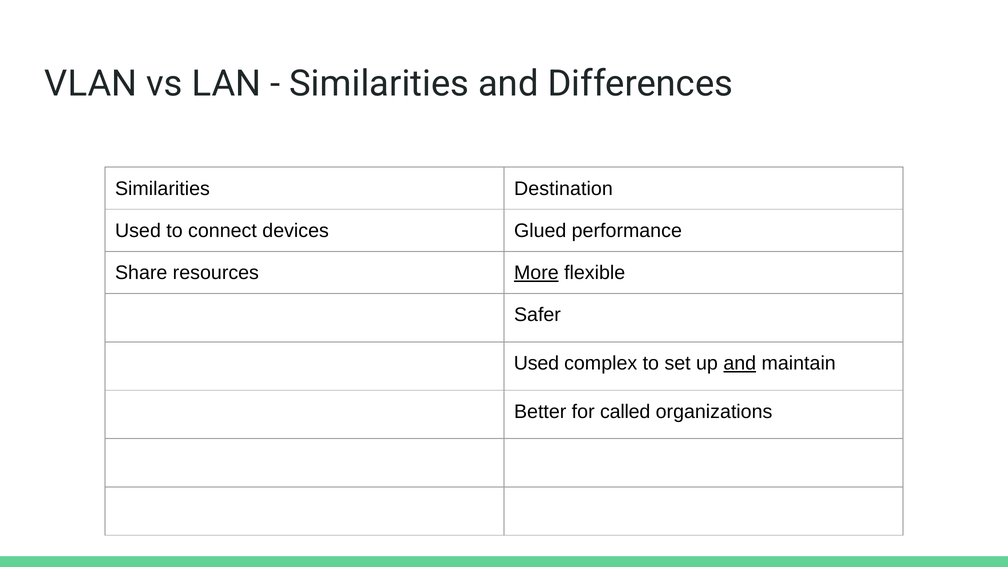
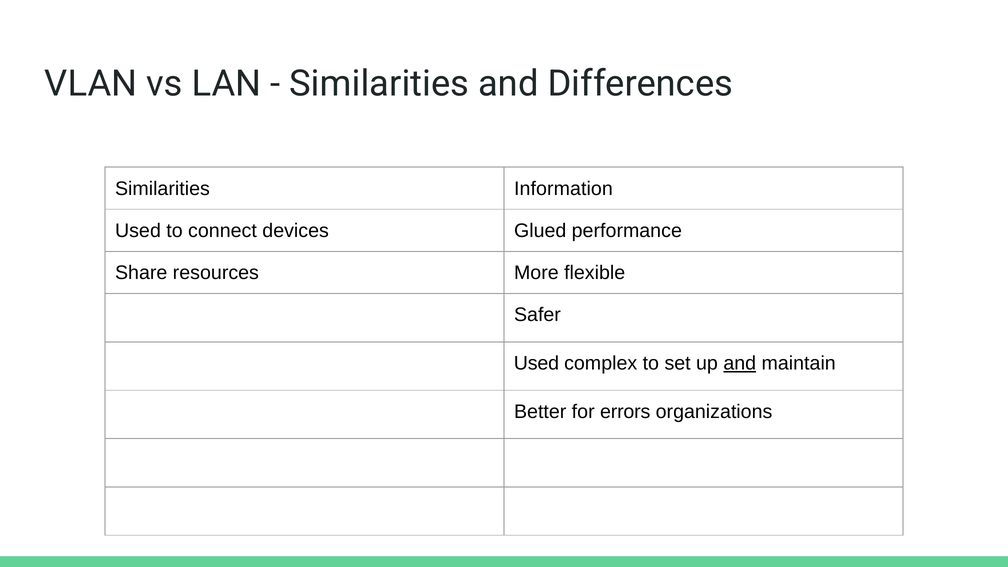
Destination: Destination -> Information (563, 189)
More underline: present -> none (536, 273)
called: called -> errors (625, 412)
